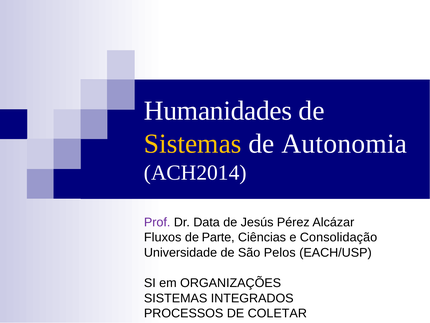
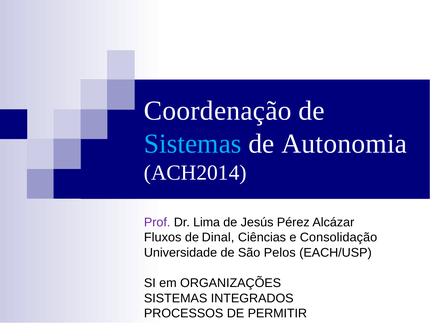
Humanidades: Humanidades -> Coordenação (218, 110)
Sistemas colour: yellow -> light blue (193, 143)
Data: Data -> Lima (207, 222)
Parte: Parte -> Dinal (218, 237)
COLETAR: COLETAR -> PERMITIR (277, 313)
